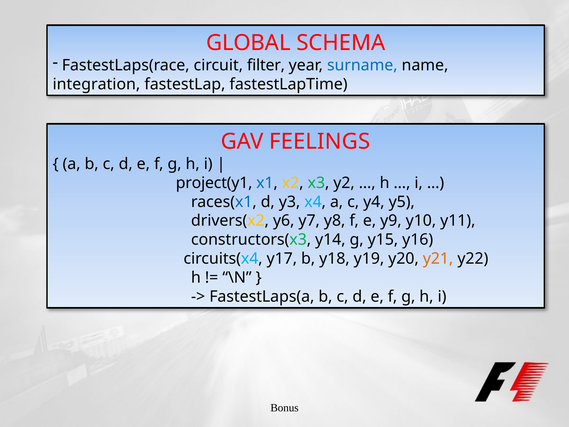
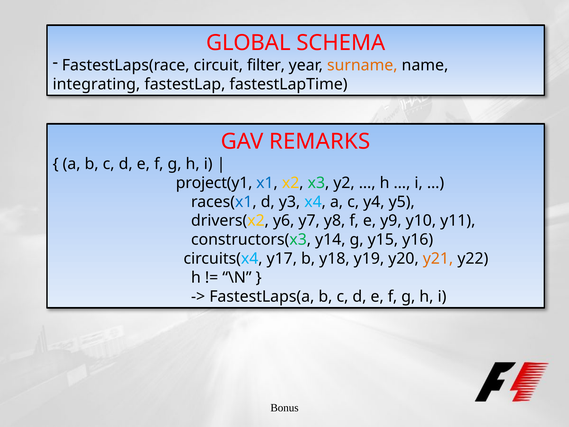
surname colour: blue -> orange (362, 65)
integration: integration -> integrating (96, 84)
FEELINGS: FEELINGS -> REMARKS (320, 141)
